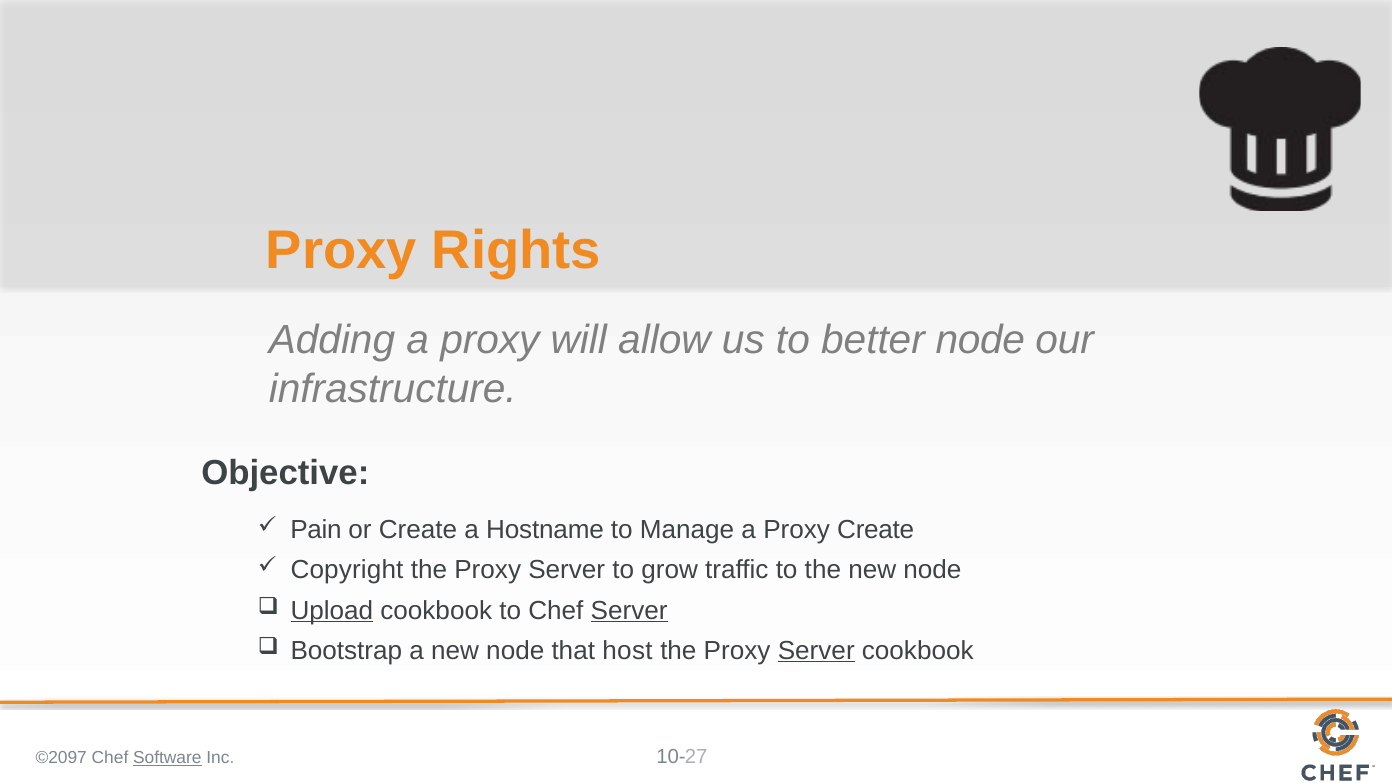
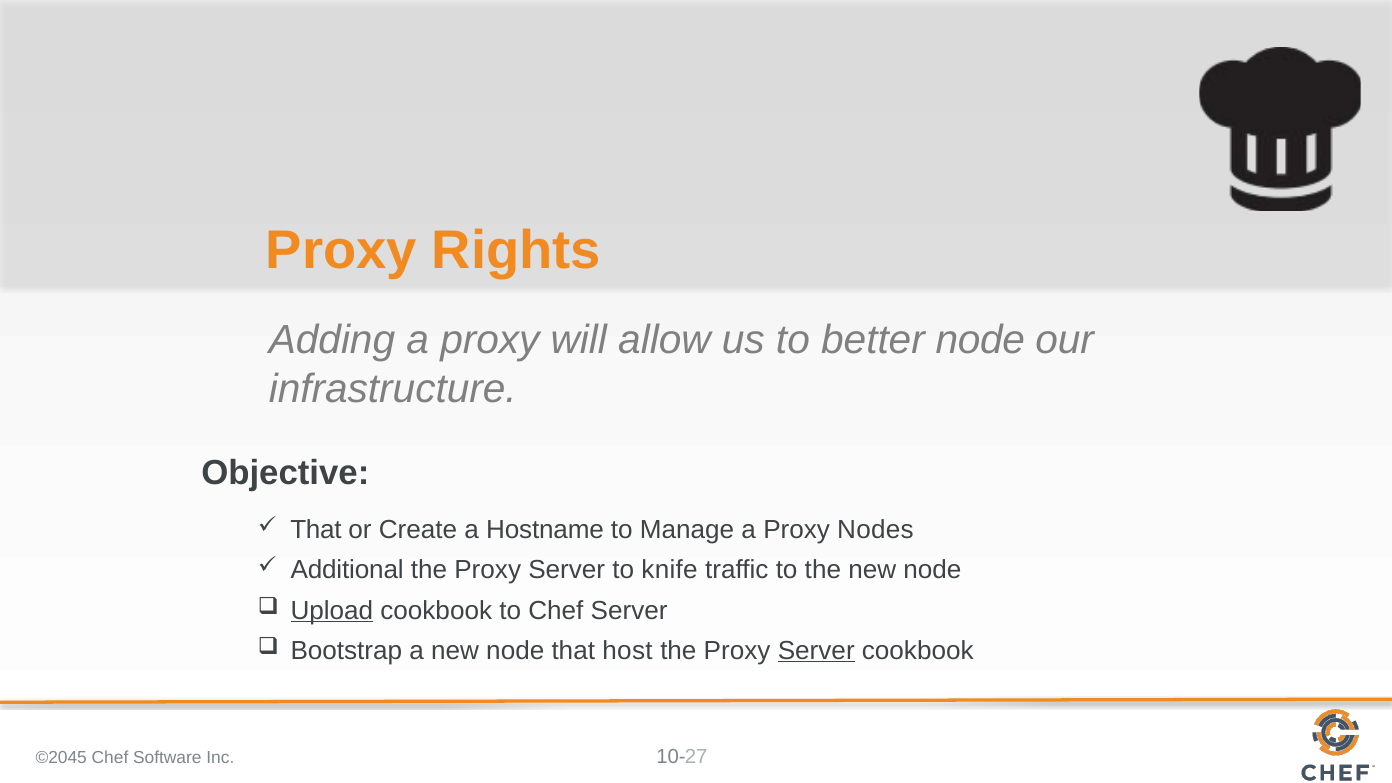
Pain: Pain -> That (316, 530)
Proxy Create: Create -> Nodes (875, 530)
Copyright: Copyright -> Additional (347, 570)
grow: grow -> knife (670, 570)
Server underline: present -> none (629, 610)
©2097: ©2097 -> ©2045 (61, 758)
Software underline: present -> none (167, 758)
